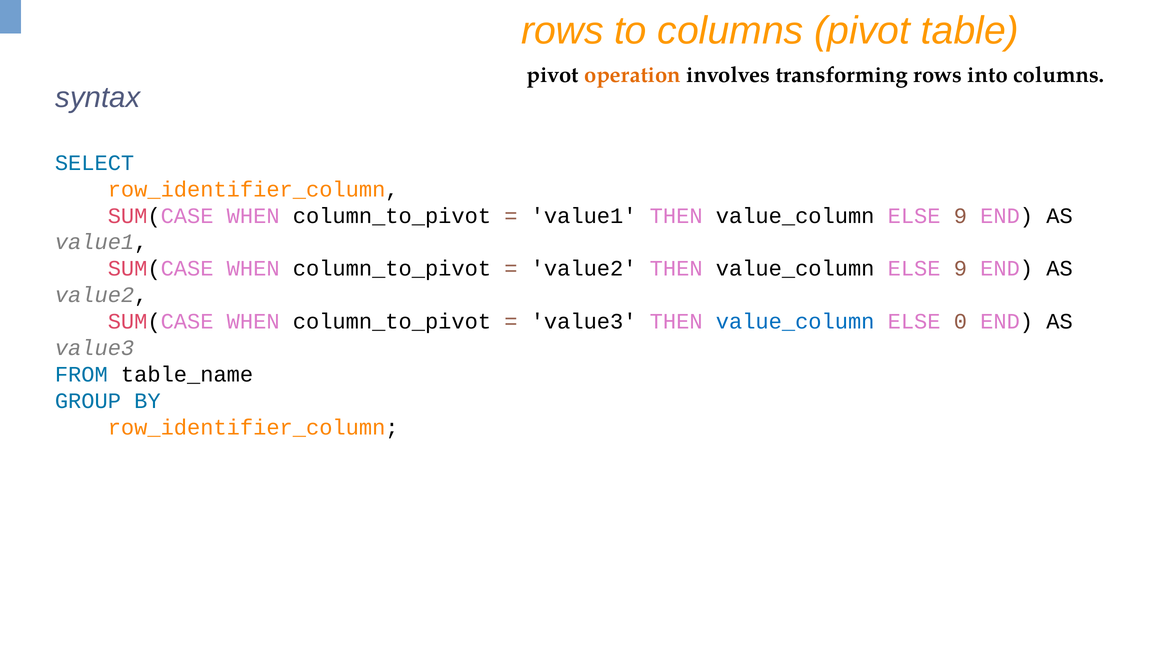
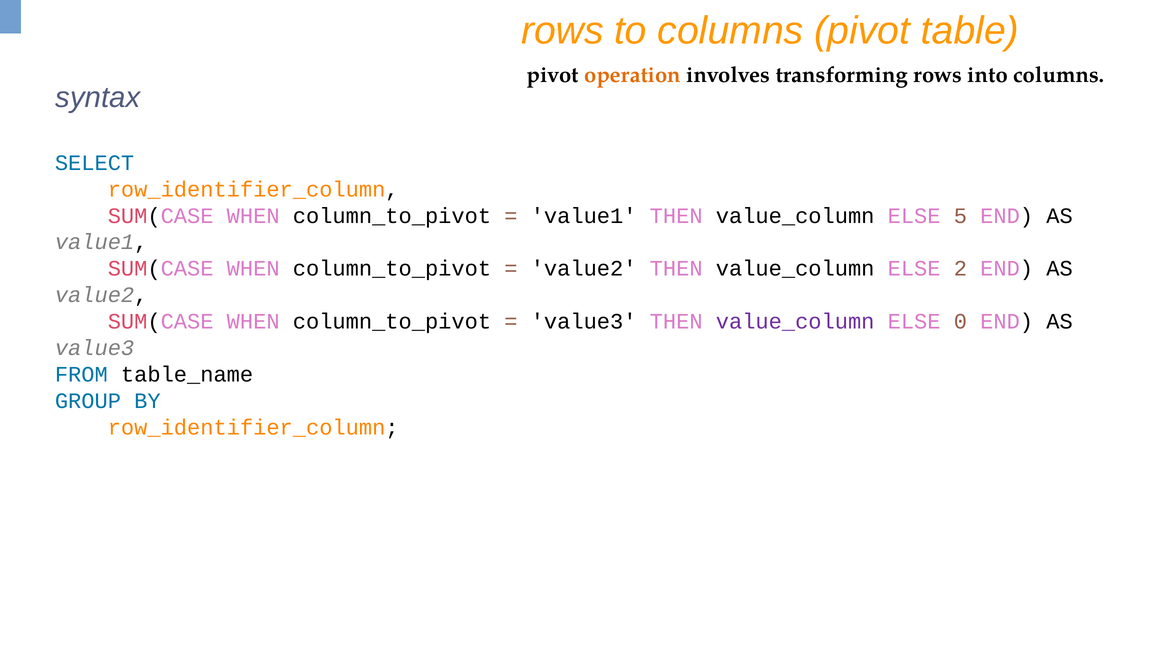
9: 9 -> 5 (960, 216)
9: 9 -> 2 (960, 269)
value_column colour: blue -> purple (795, 321)
